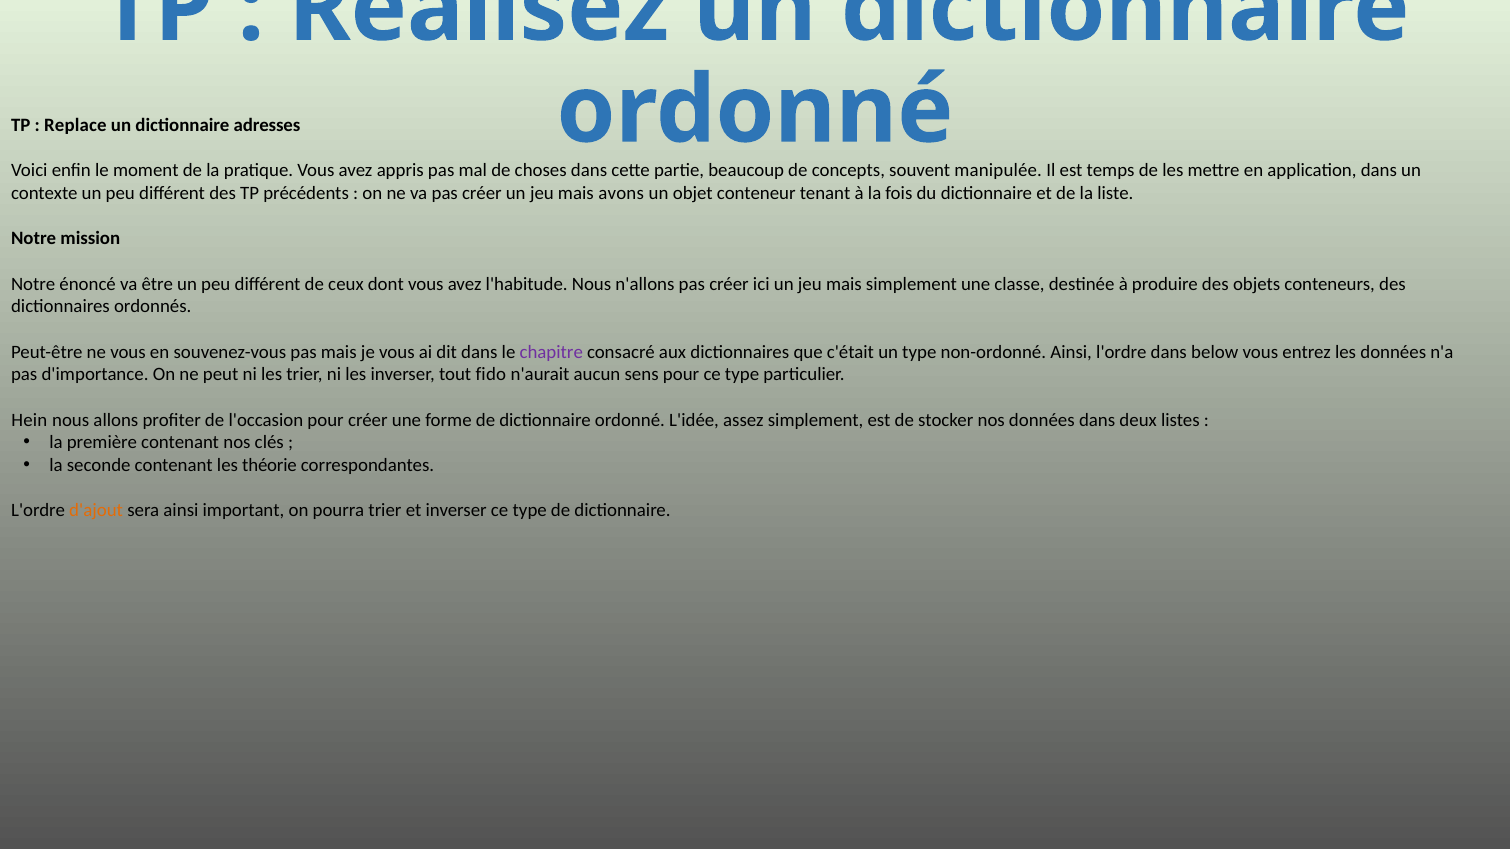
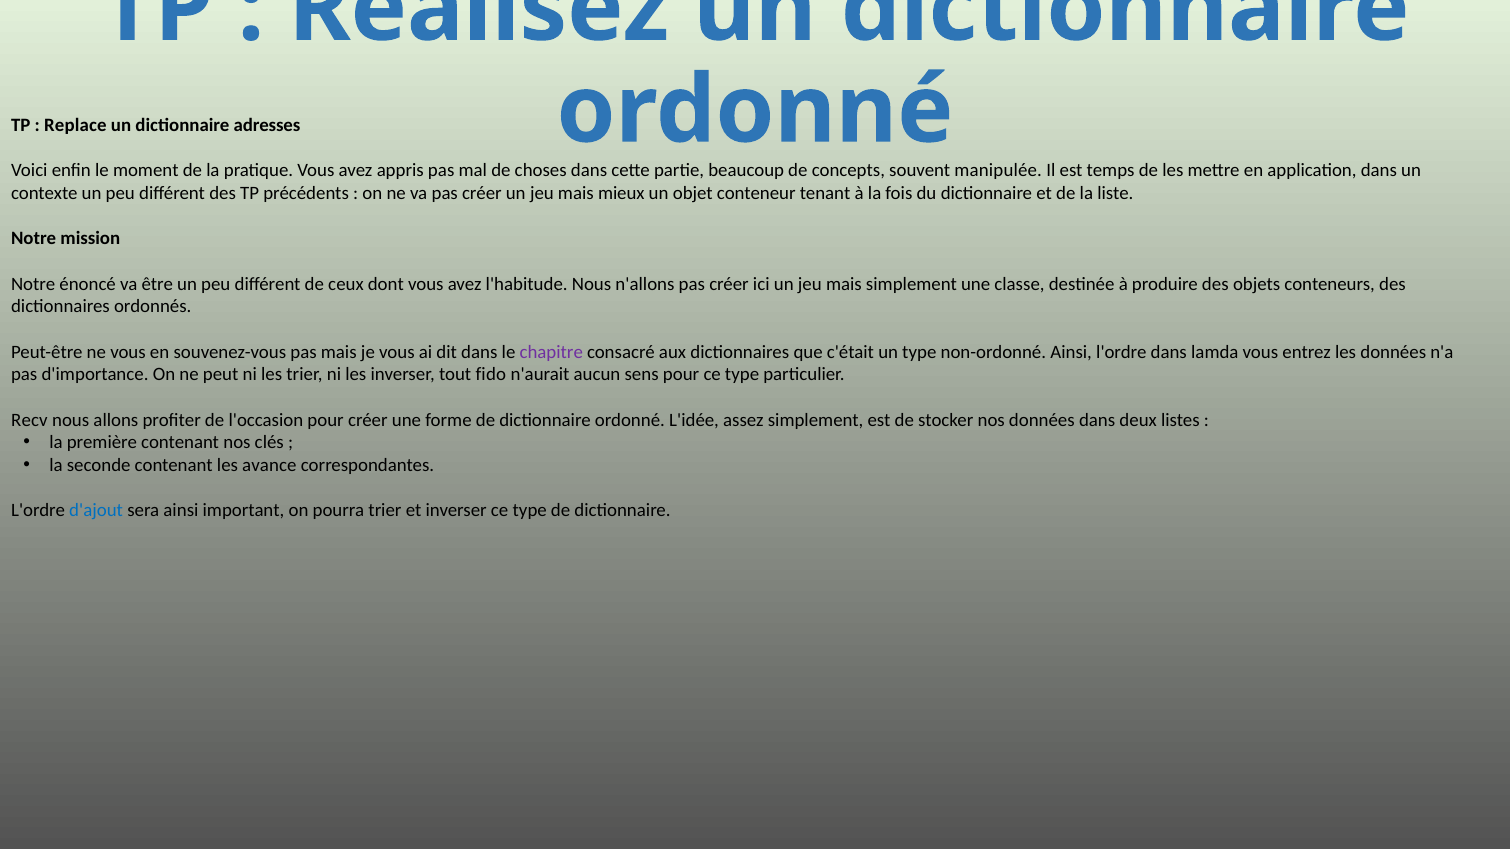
avons: avons -> mieux (621, 193)
below: below -> lamda (1215, 352)
Hein: Hein -> Recv (29, 420)
théorie: théorie -> avance (269, 465)
d'ajout colour: orange -> blue (96, 511)
